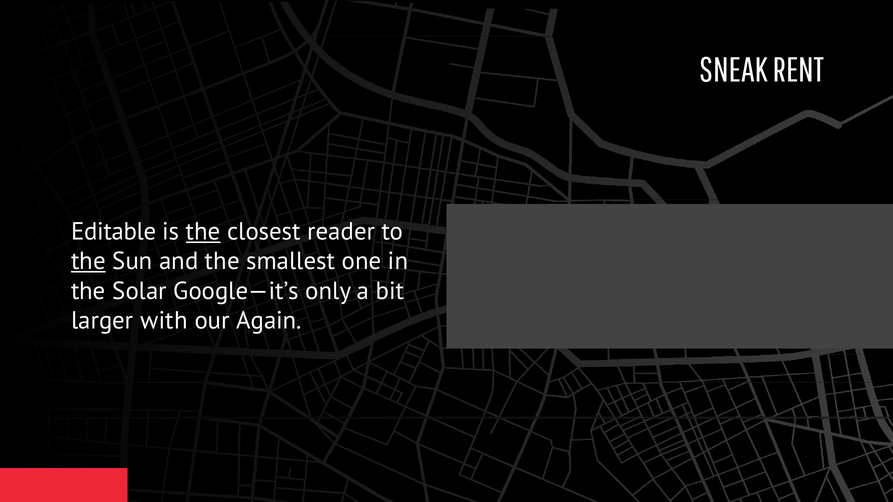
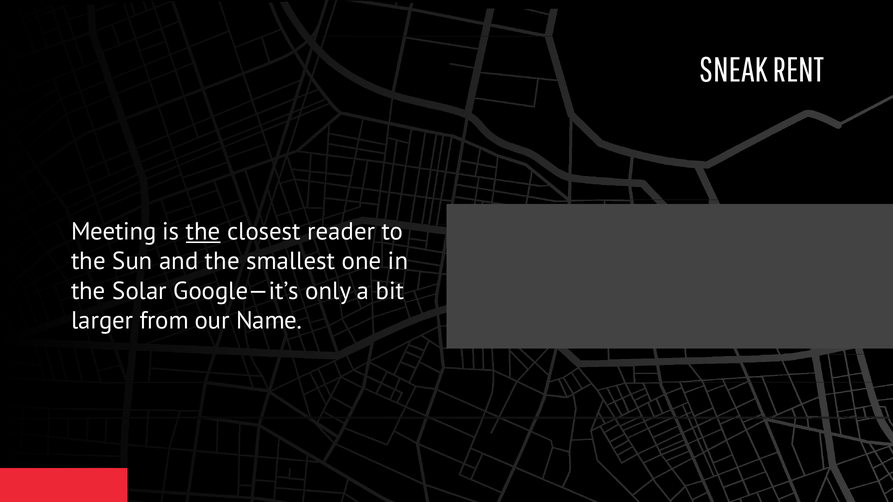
Editable: Editable -> Meeting (114, 232)
the underline: present -> none (88, 261)
with: with -> from (164, 321)
Again: Again -> Name (269, 321)
